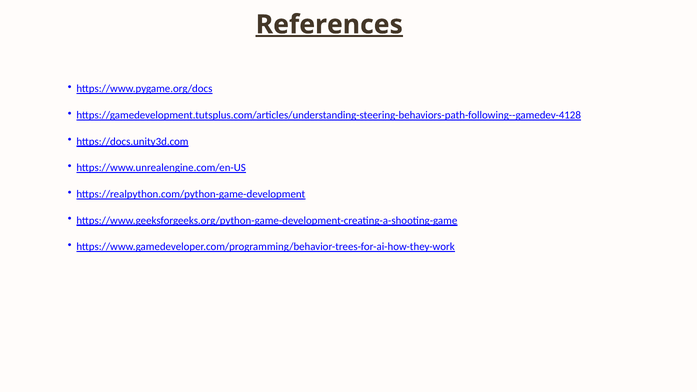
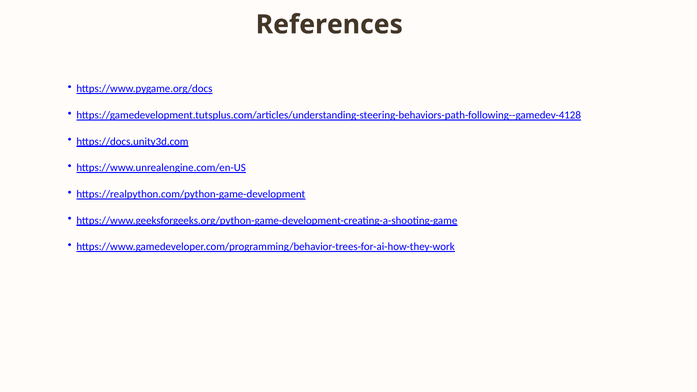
References underline: present -> none (329, 25)
